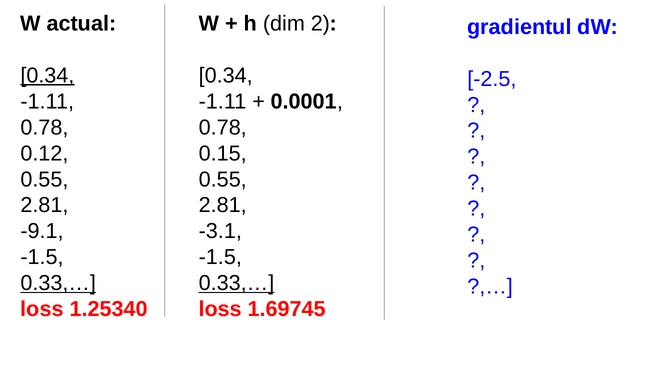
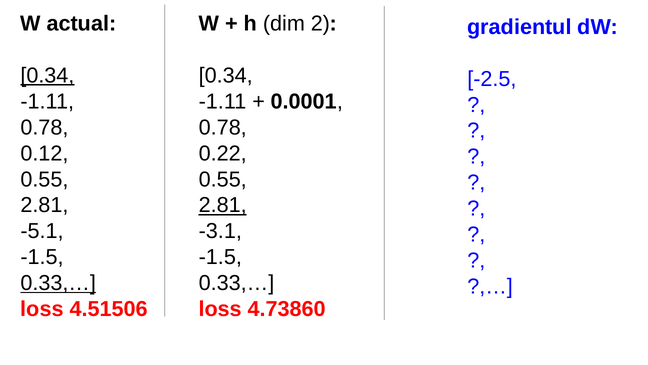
0.15: 0.15 -> 0.22 (223, 153)
2.81 underline: none -> present (223, 205)
-9.1: -9.1 -> -5.1 (42, 231)
0.33,… underline: present -> none (237, 283)
1.25340: 1.25340 -> 4.51506 (109, 309)
1.69745: 1.69745 -> 4.73860 (287, 309)
